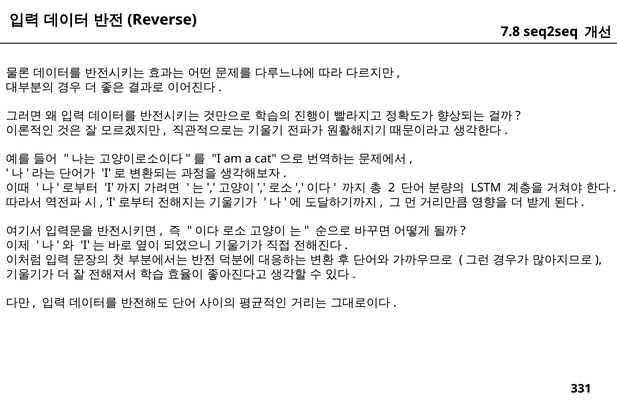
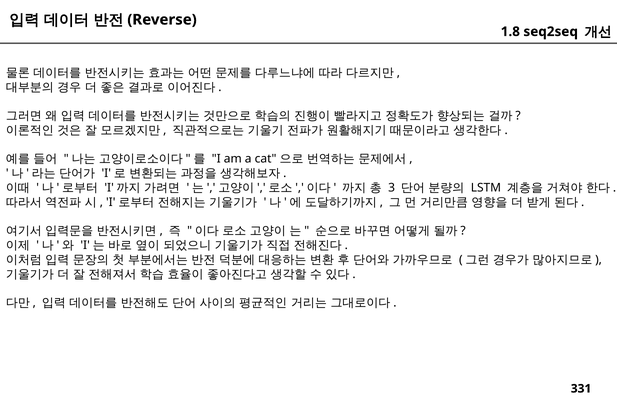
7.8: 7.8 -> 1.8 (510, 32)
2: 2 -> 3 (392, 188)
